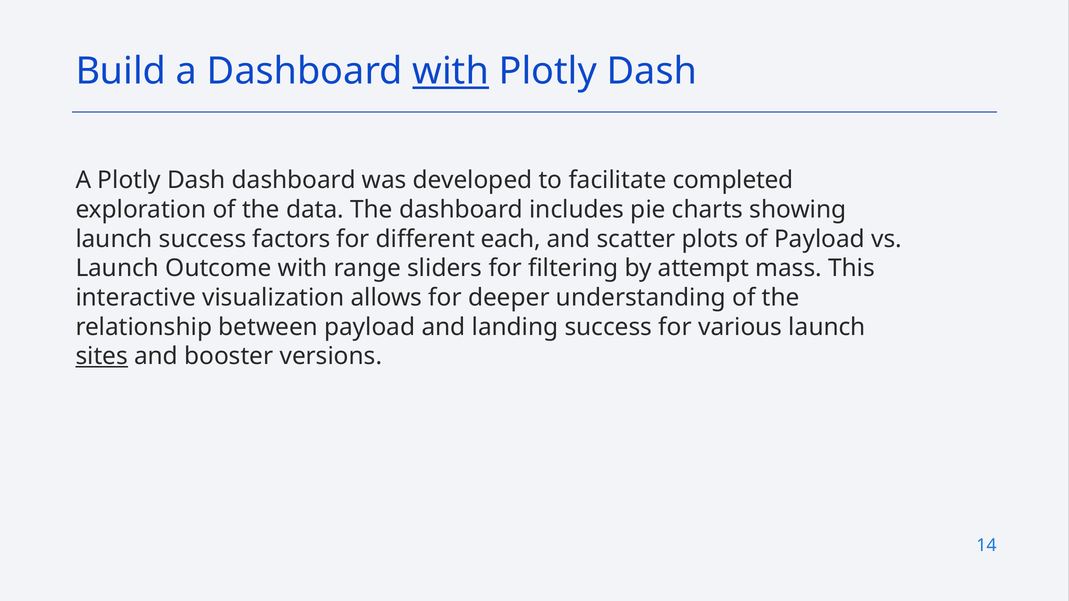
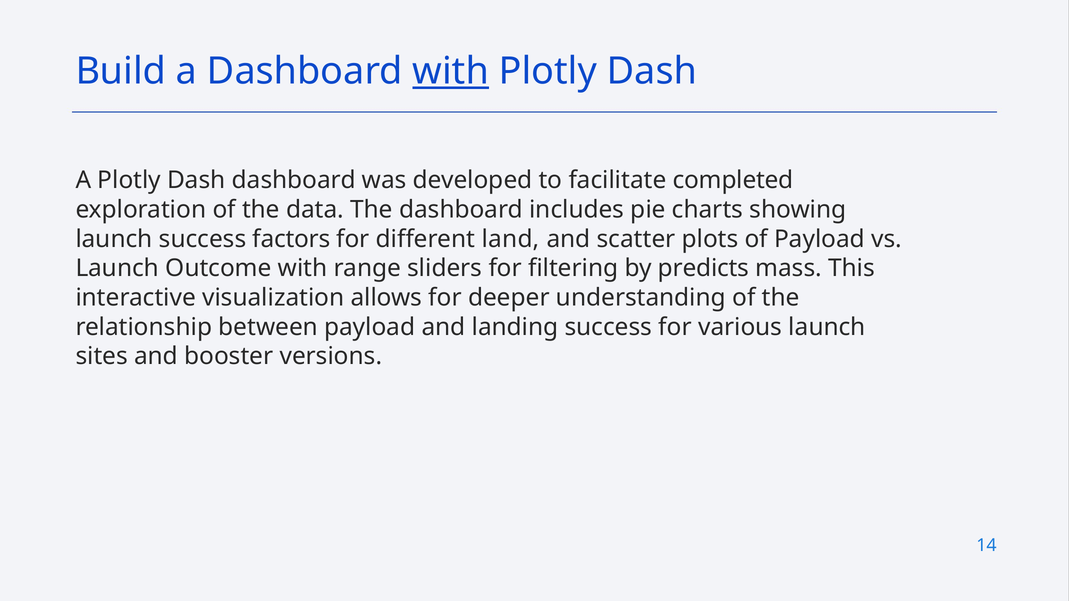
each: each -> land (511, 239)
attempt: attempt -> predicts (704, 269)
sites underline: present -> none (102, 357)
